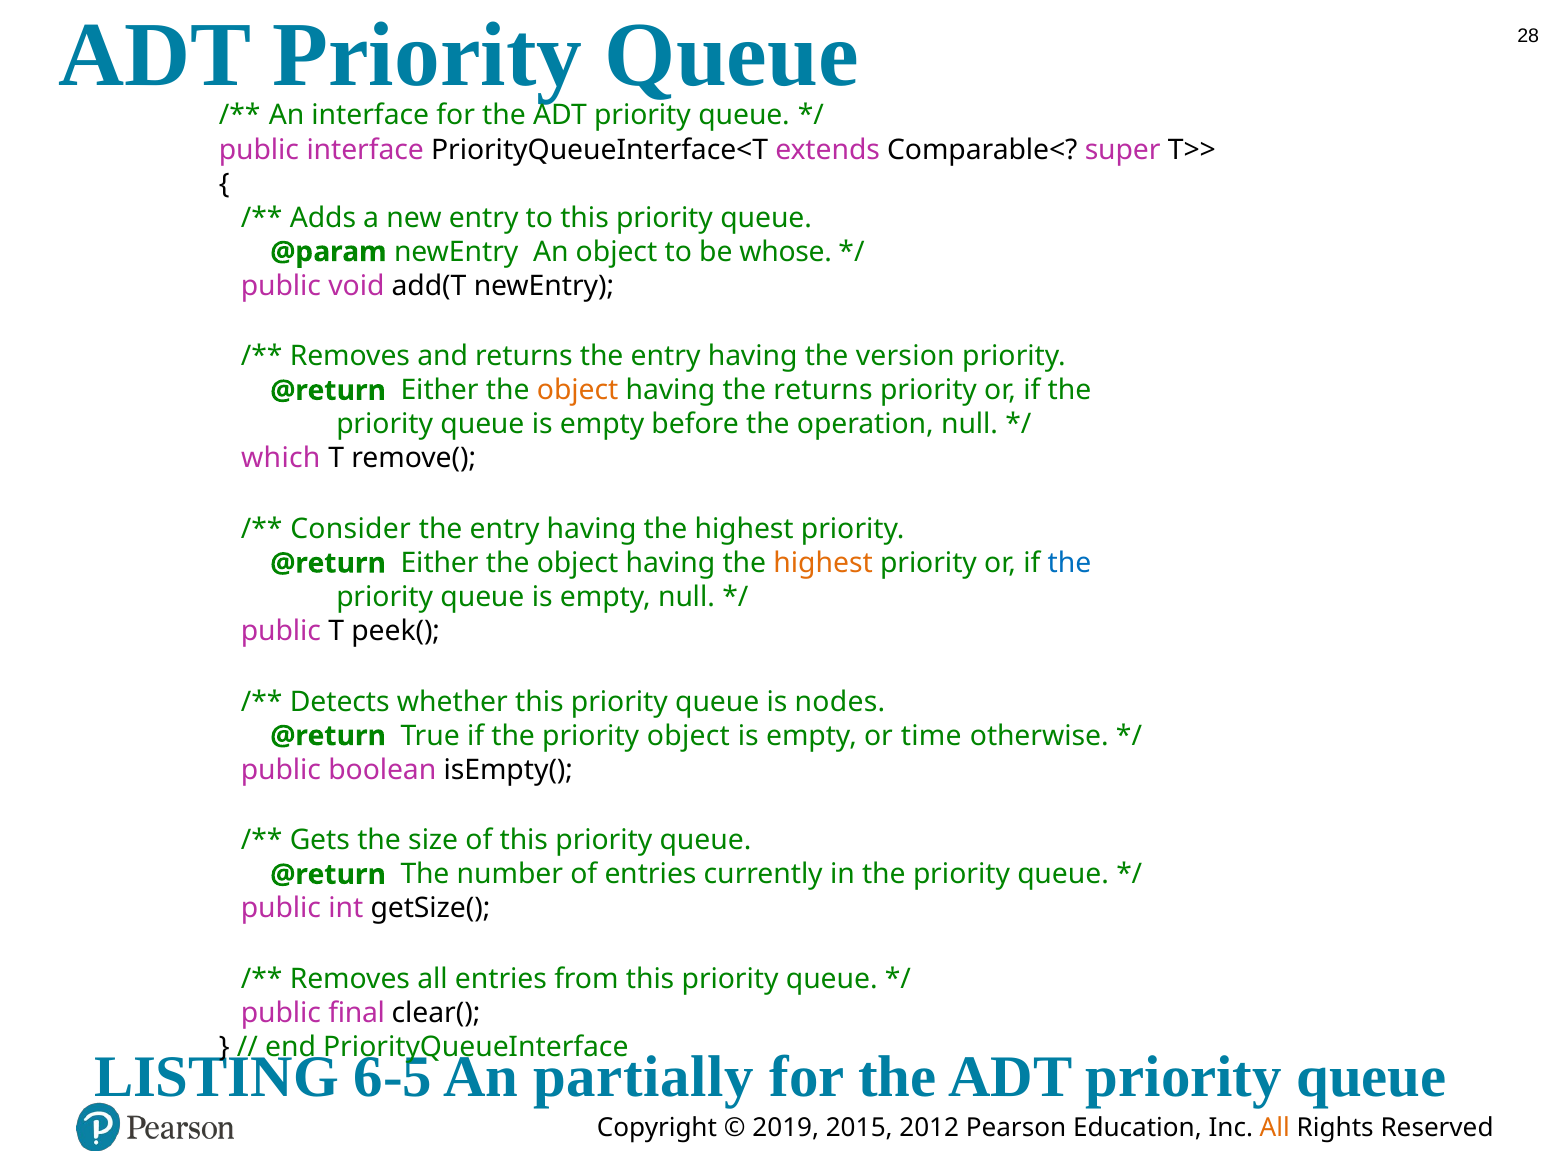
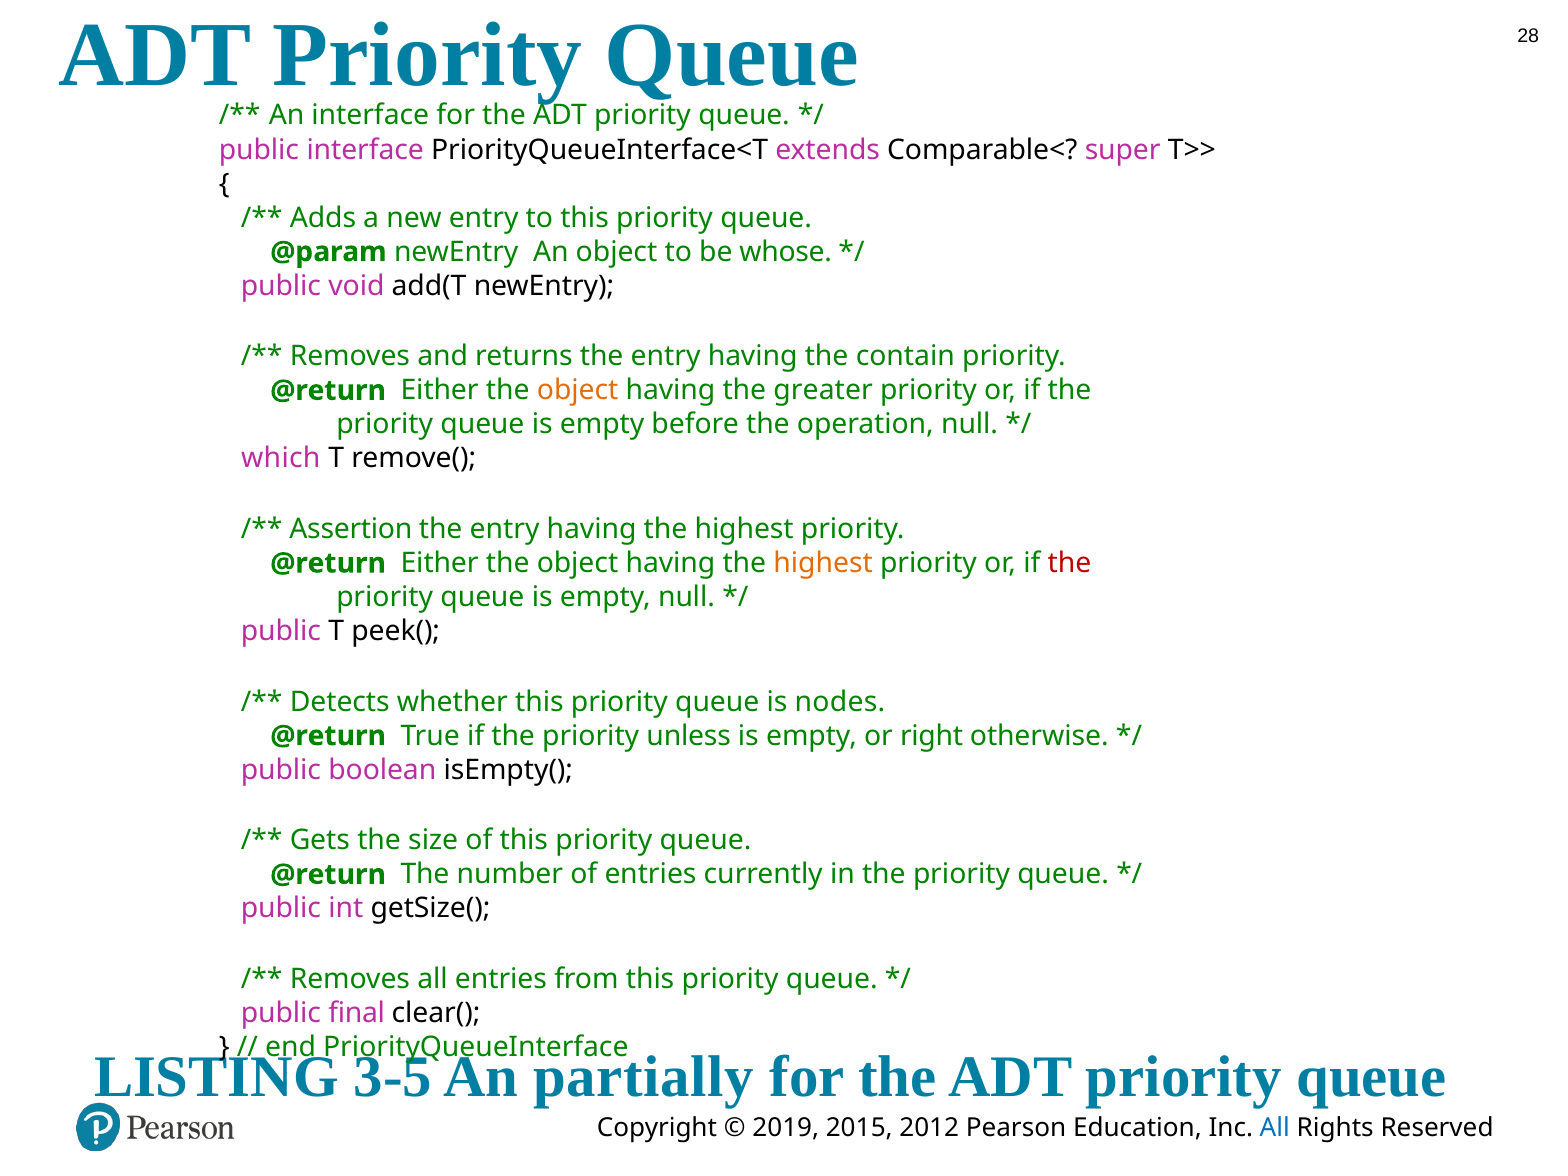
version: version -> contain (905, 356)
the returns: returns -> greater (823, 390)
Consider: Consider -> Assertion (351, 529)
the colour: blue -> red (1070, 563)
priority object: object -> unless (689, 736)
time: time -> right (932, 736)
6-5: 6-5 -> 3-5 (393, 1077)
All colour: orange -> blue (1275, 1128)
